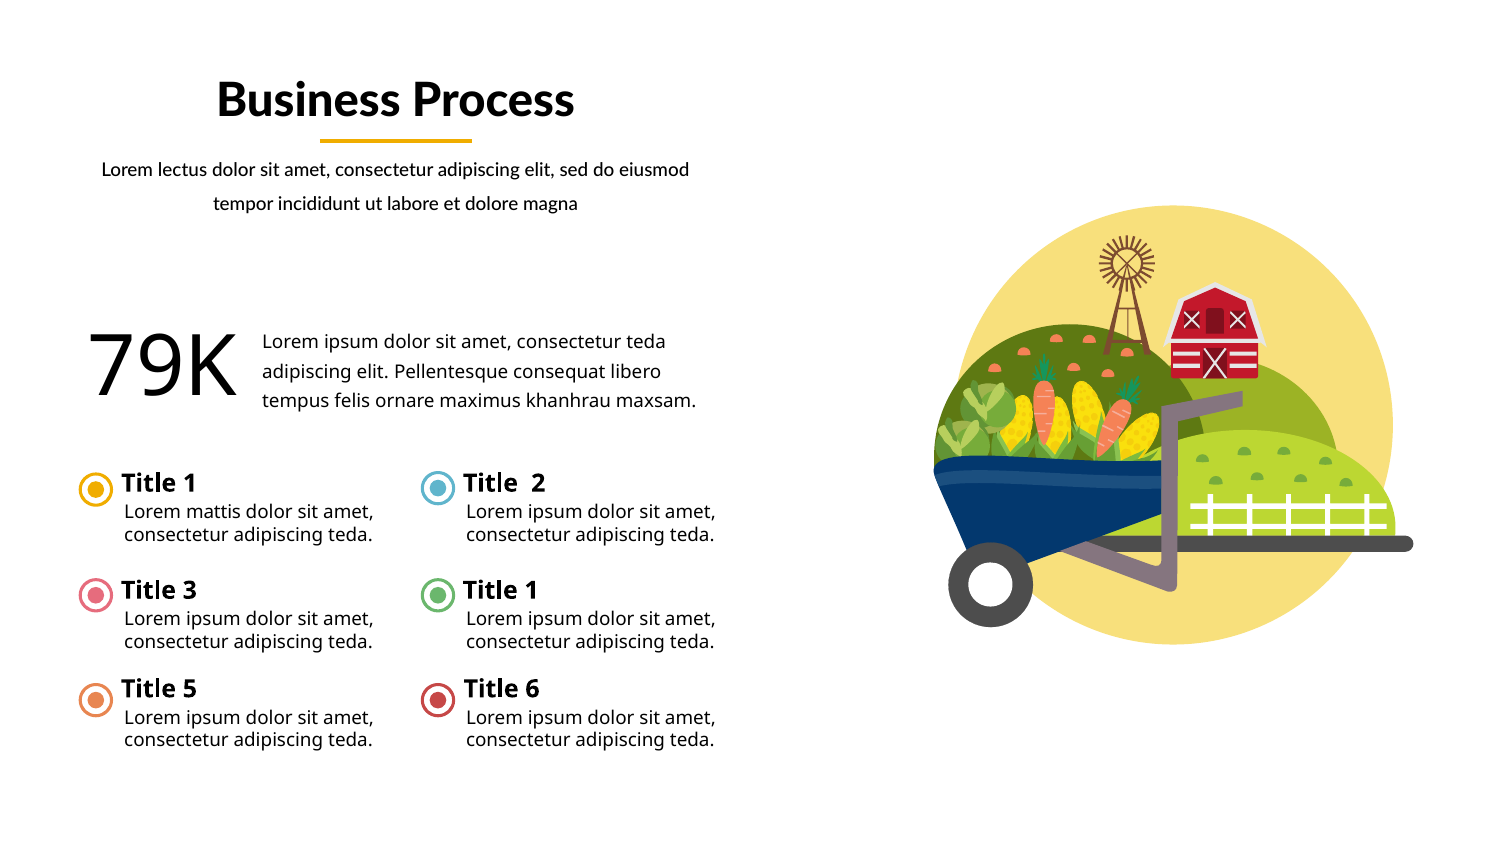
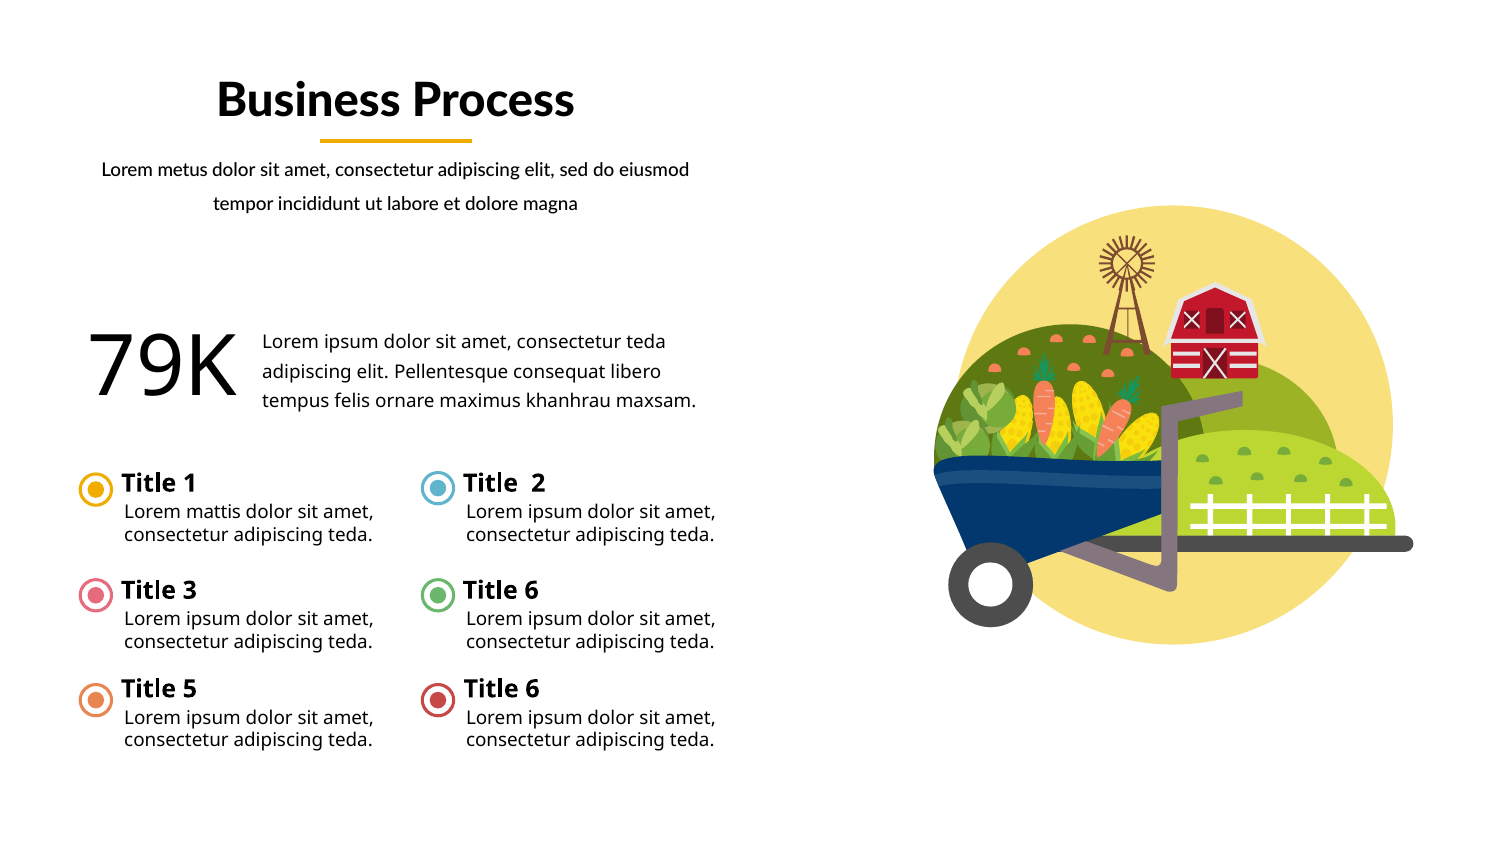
lectus: lectus -> metus (183, 170)
1: 1 -> 6 (532, 590)
